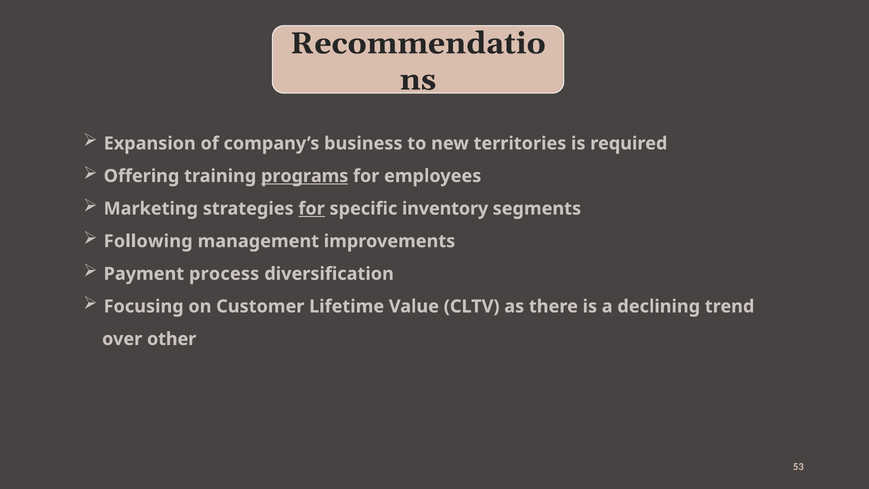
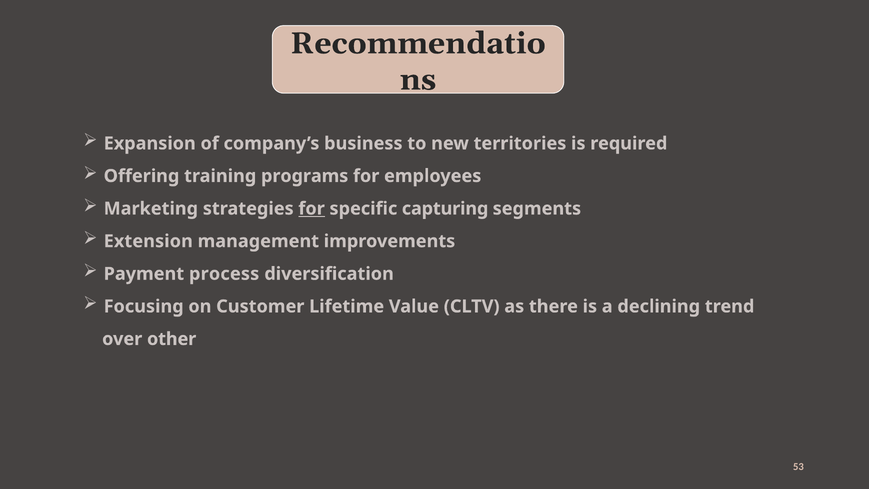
programs underline: present -> none (305, 176)
inventory: inventory -> capturing (445, 209)
Following: Following -> Extension (148, 241)
